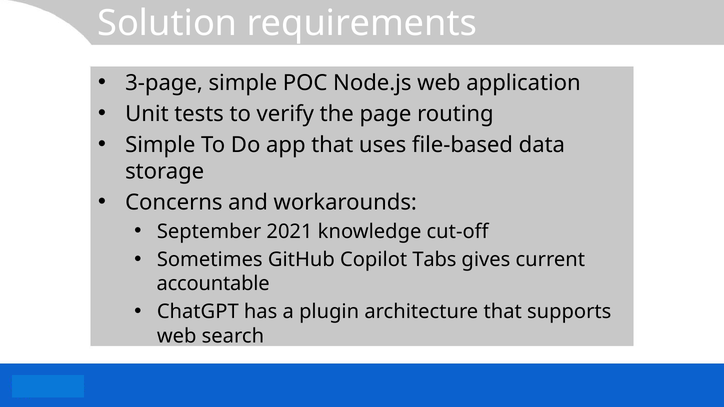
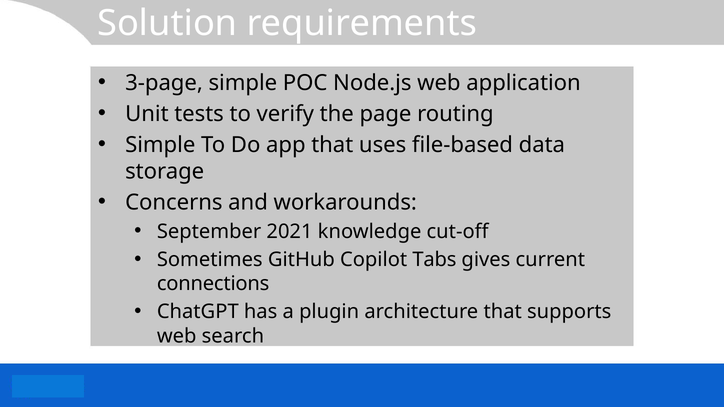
accountable: accountable -> connections (213, 284)
